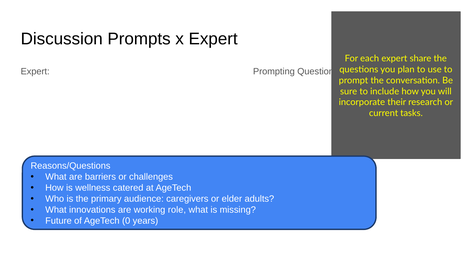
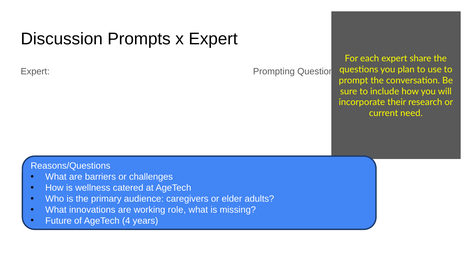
tasks: tasks -> need (411, 113)
0: 0 -> 4 (126, 221)
